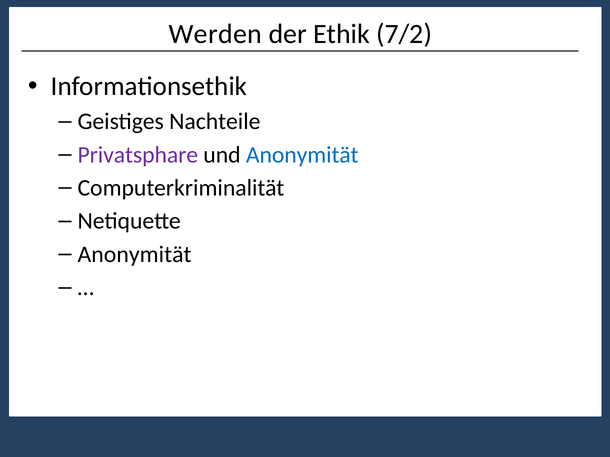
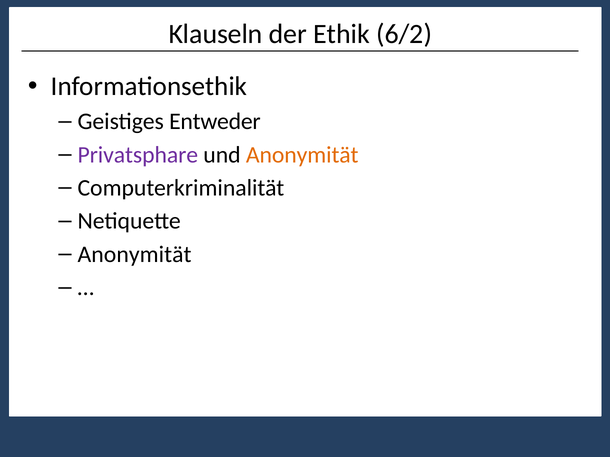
Werden: Werden -> Klauseln (216, 34)
7/2: 7/2 -> 6/2 (404, 34)
Nachteile: Nachteile -> Entweder (215, 122)
Anonymität colour: blue -> orange (302, 155)
